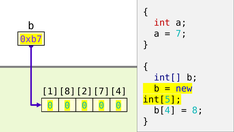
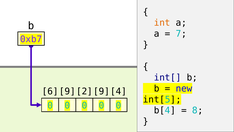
int colour: red -> orange (162, 23)
1: 1 -> 6 (50, 91)
8: 8 -> 9 (67, 91)
7: 7 -> 9 (101, 91)
